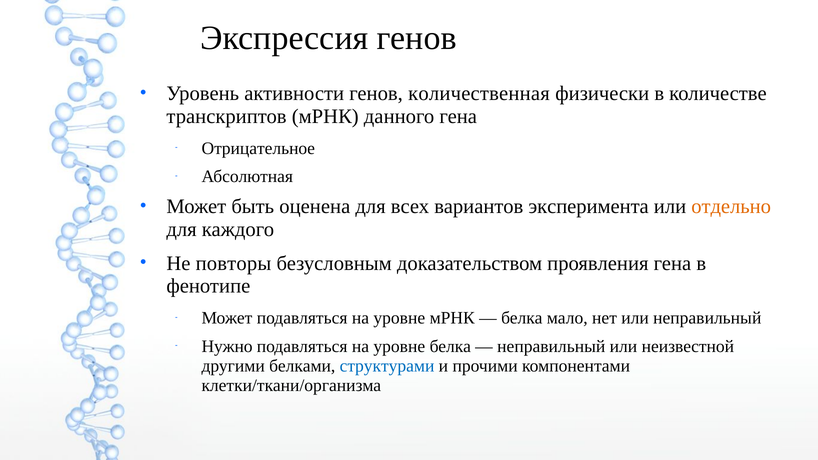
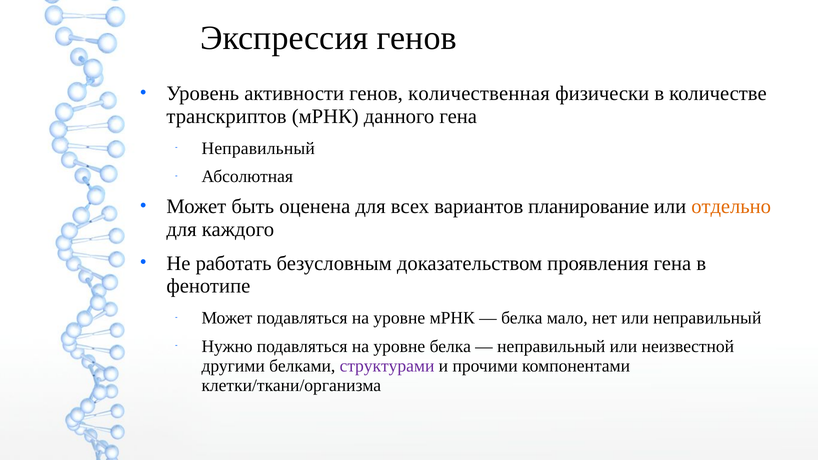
Отрицательное: Отрицательное -> Неправильный (258, 148)
эксперимента: эксперимента -> планирование (589, 207)
повторы: повторы -> работать (234, 263)
структурами colour: blue -> purple (387, 366)
